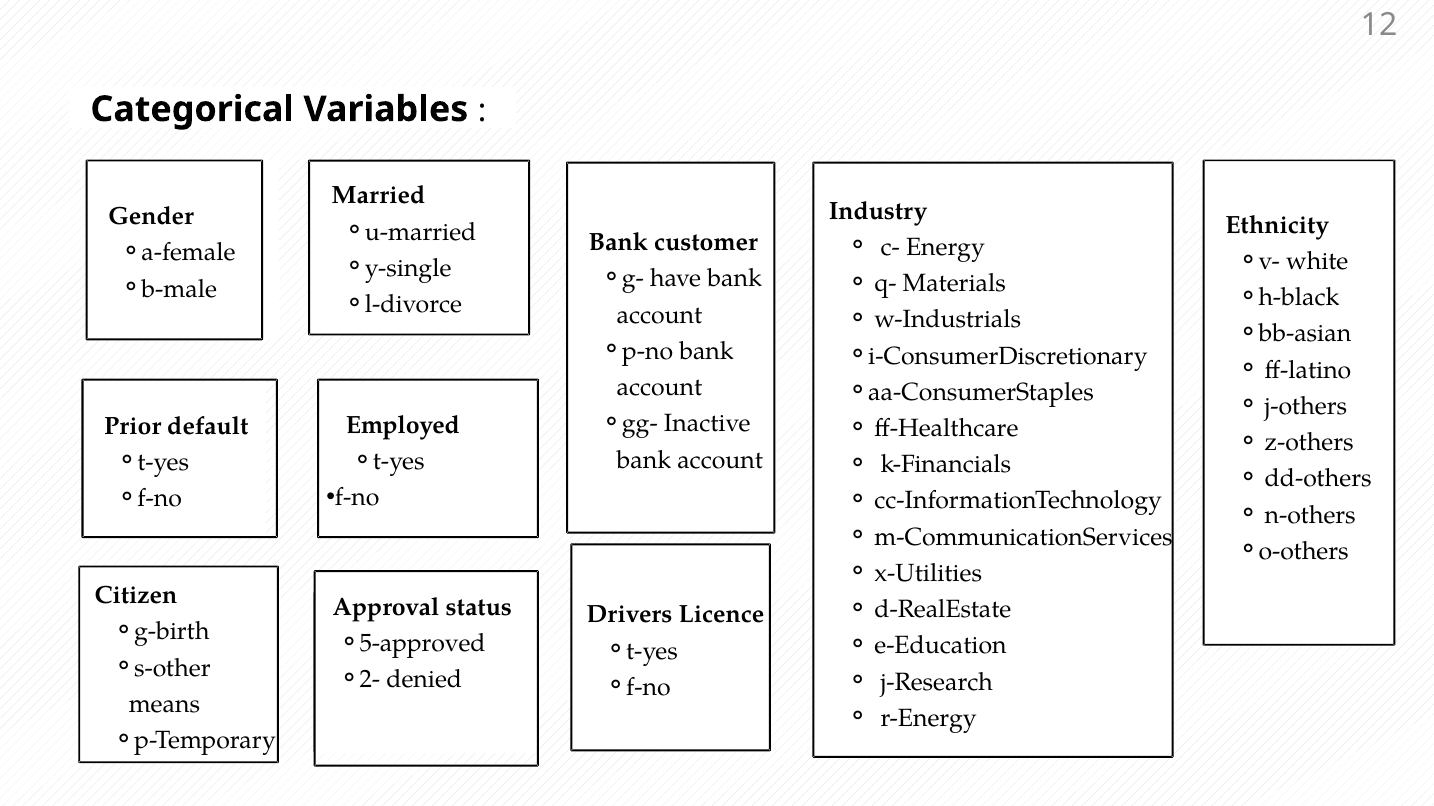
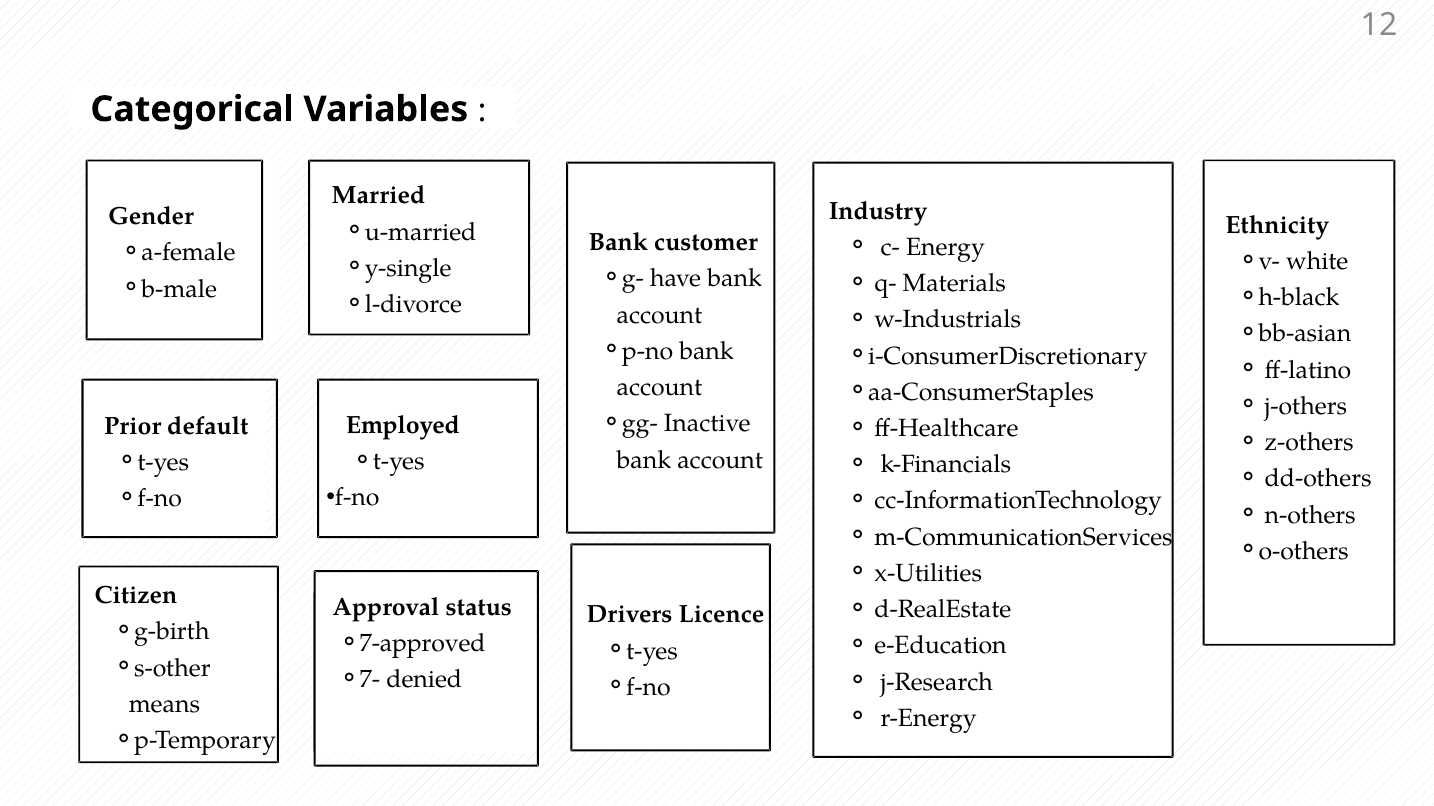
5-approved: 5-approved -> 7-approved (423, 644)
2-: 2- -> 7- (370, 680)
